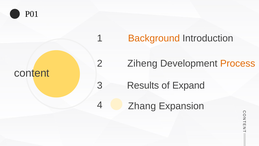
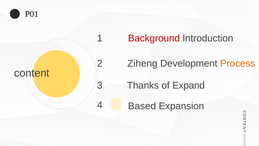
Background colour: orange -> red (154, 38)
Results: Results -> Thanks (143, 85)
Zhang: Zhang -> Based (142, 106)
